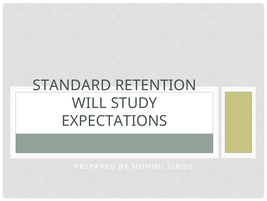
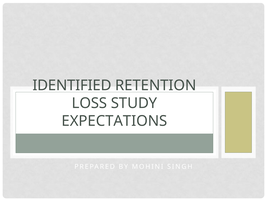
STANDARD: STANDARD -> IDENTIFIED (72, 85)
WILL: WILL -> LOSS (89, 103)
